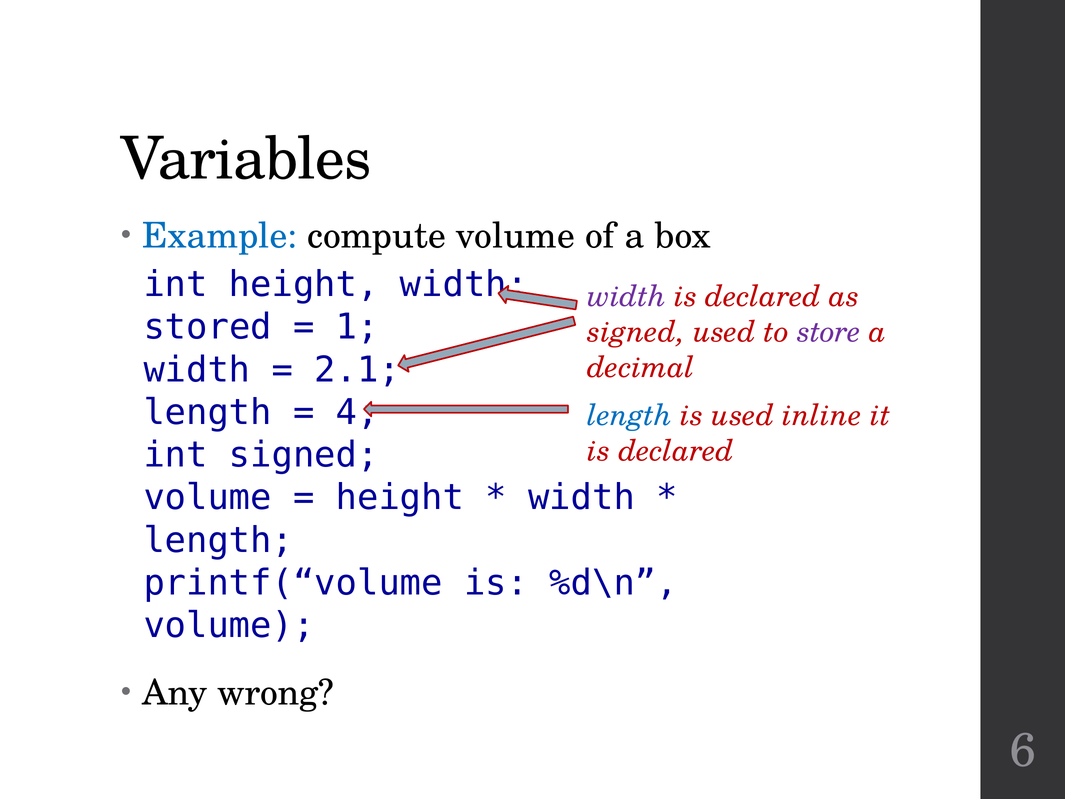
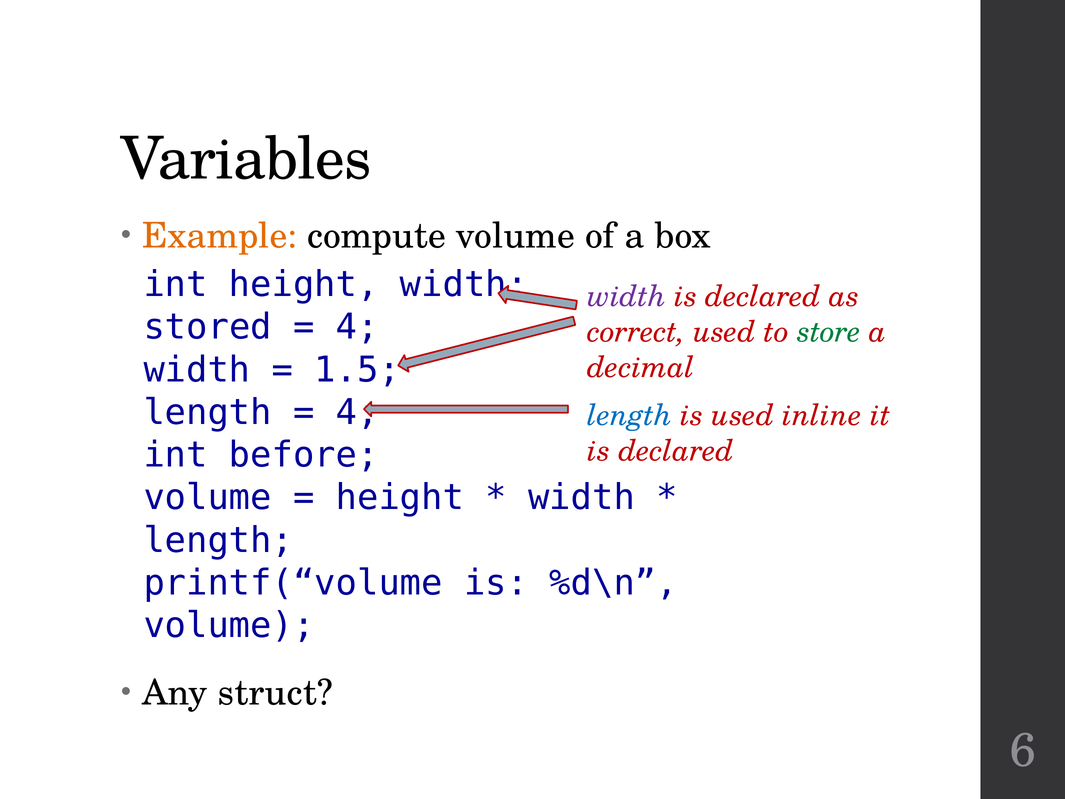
Example colour: blue -> orange (220, 236)
1: 1 -> 4 (357, 327)
signed: signed -> correct (636, 332)
store colour: purple -> green (829, 332)
2.1: 2.1 -> 1.5 (357, 370)
int signed: signed -> before (304, 455)
wrong: wrong -> struct (275, 693)
